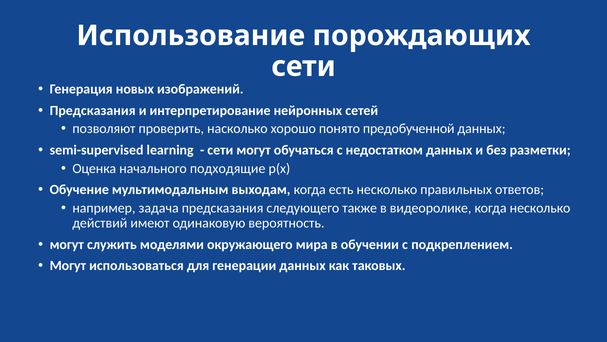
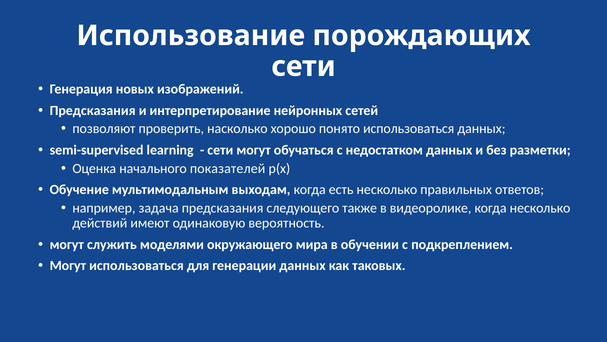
понято предобученной: предобученной -> использоваться (409, 129)
подходящие: подходящие -> показателей (228, 168)
